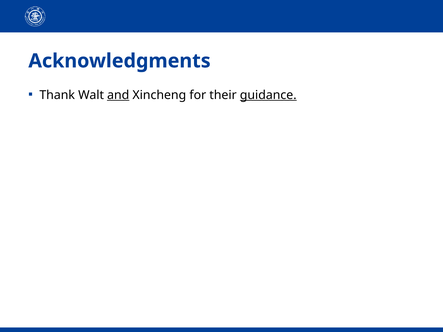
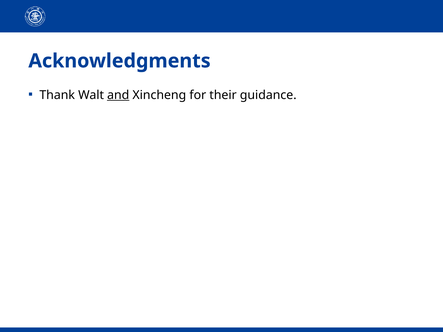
guidance underline: present -> none (268, 95)
